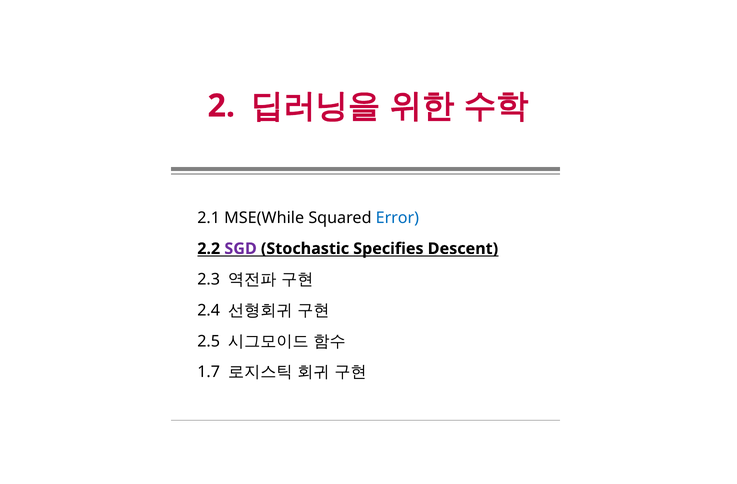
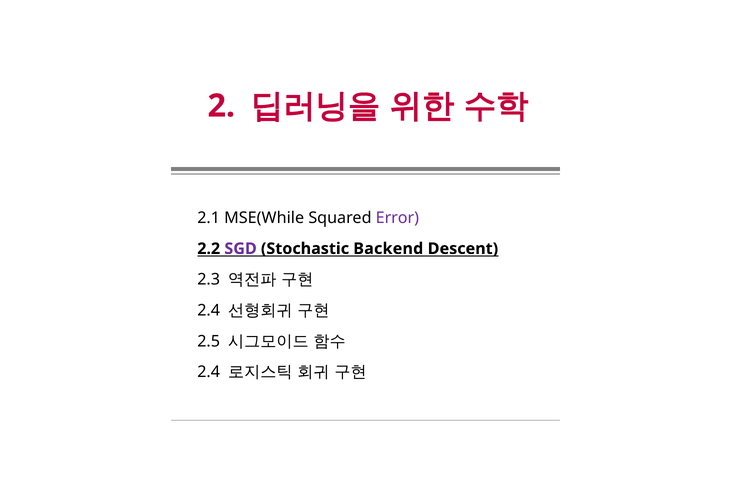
Error colour: blue -> purple (397, 218)
Specifies: Specifies -> Backend (388, 249)
1.7: 1.7 -> 2.4 (209, 372)
